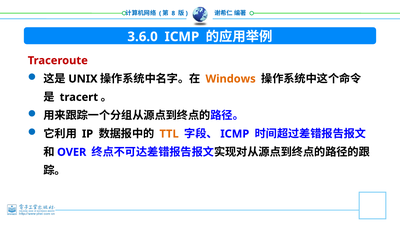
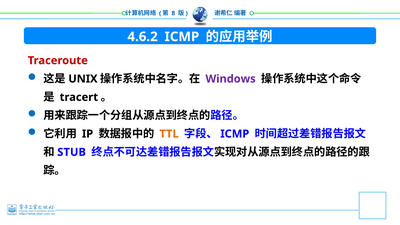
3.6.0: 3.6.0 -> 4.6.2 (143, 37)
Windows colour: orange -> purple (231, 79)
OVER: OVER -> STUB (72, 152)
